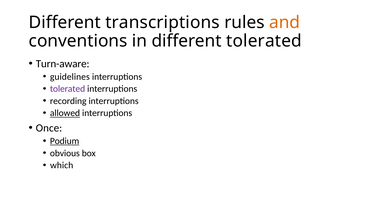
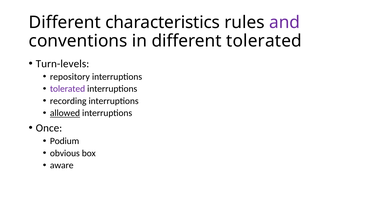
transcriptions: transcriptions -> characteristics (163, 22)
and colour: orange -> purple (285, 22)
Turn-aware: Turn-aware -> Turn-levels (63, 64)
guidelines: guidelines -> repository (70, 77)
Podium underline: present -> none (65, 141)
which: which -> aware (62, 165)
